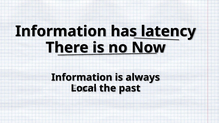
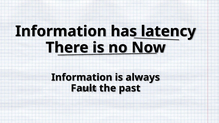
Local: Local -> Fault (84, 88)
